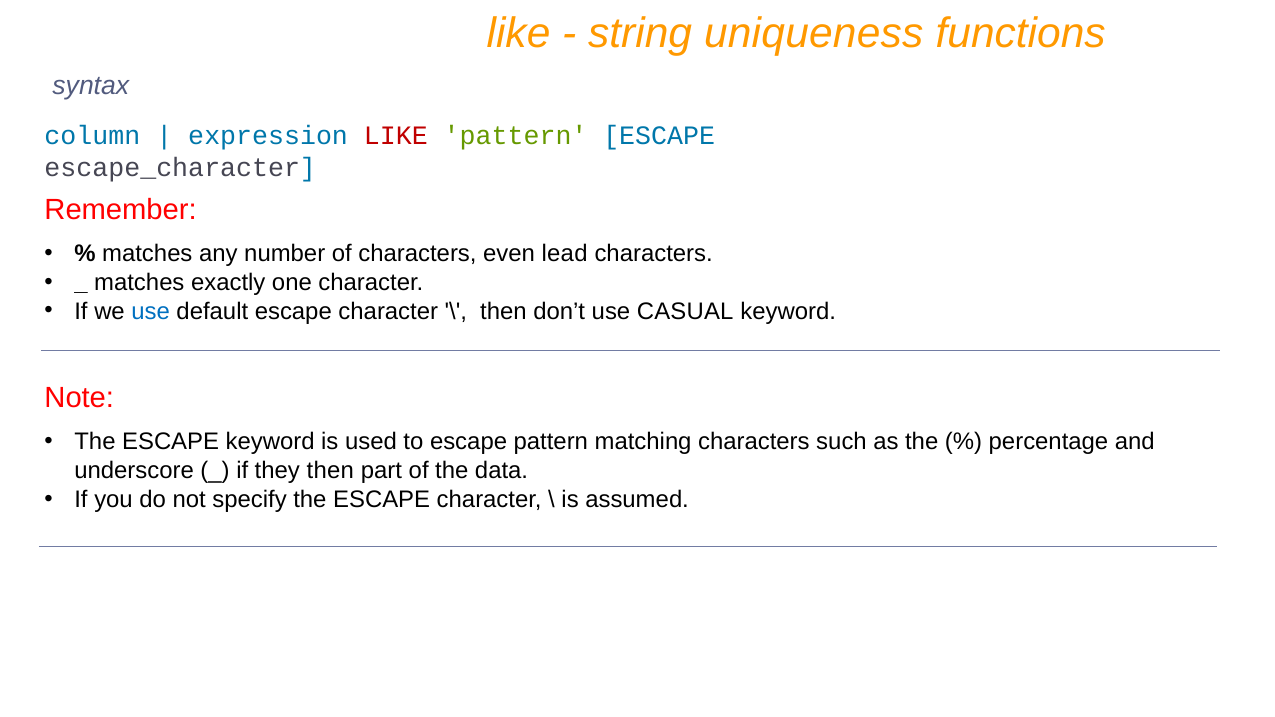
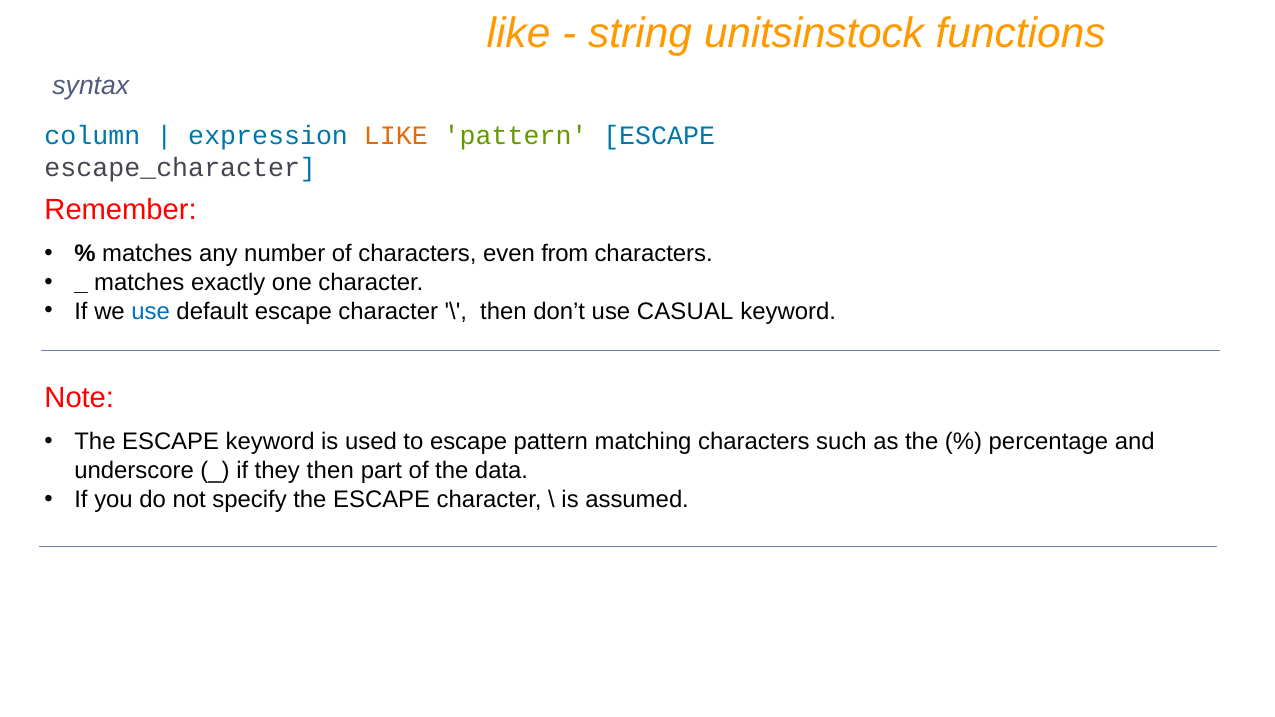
uniqueness: uniqueness -> unitsinstock (814, 33)
LIKE colour: red -> orange (396, 136)
lead: lead -> from (565, 254)
